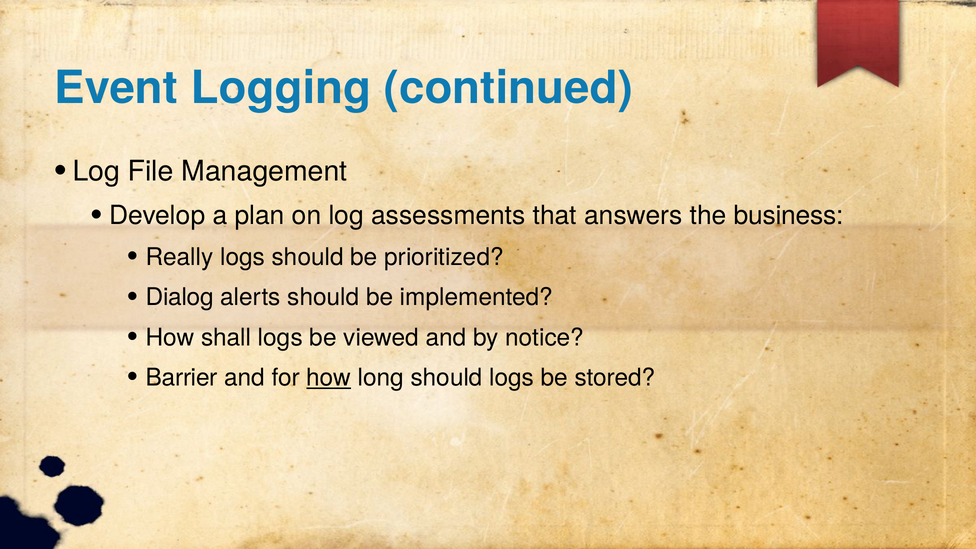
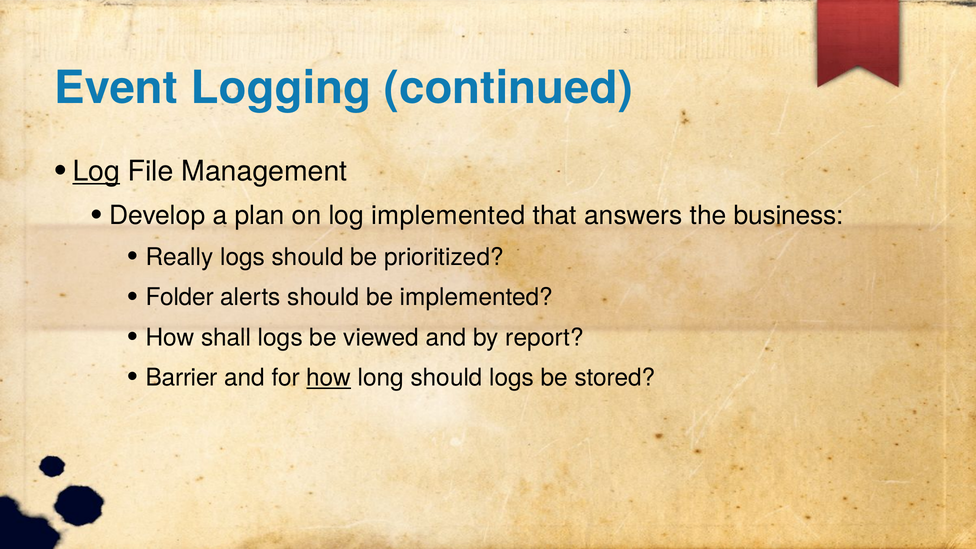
Log underline: none -> present (96, 172)
log assessments: assessments -> implemented (448, 216)
Dialog: Dialog -> Folder (180, 297)
notice: notice -> report (544, 337)
